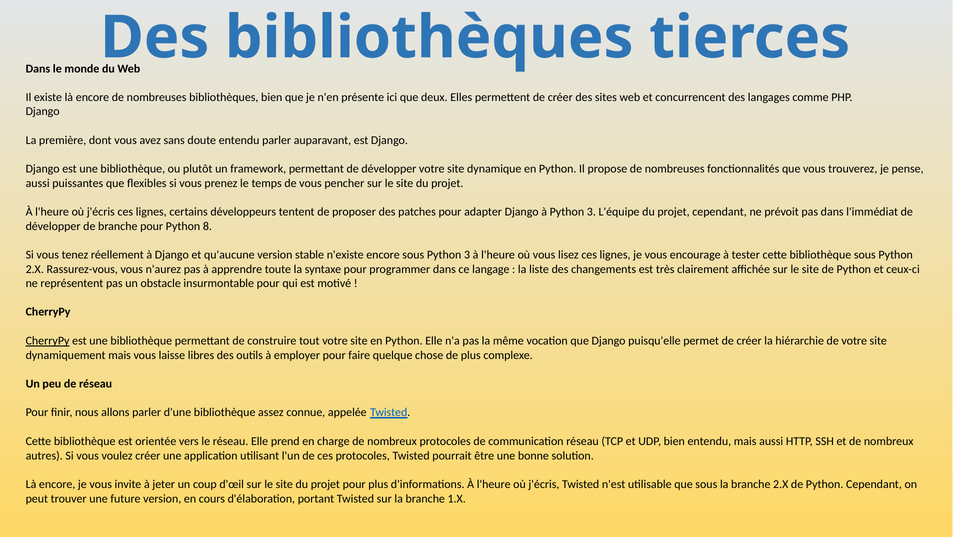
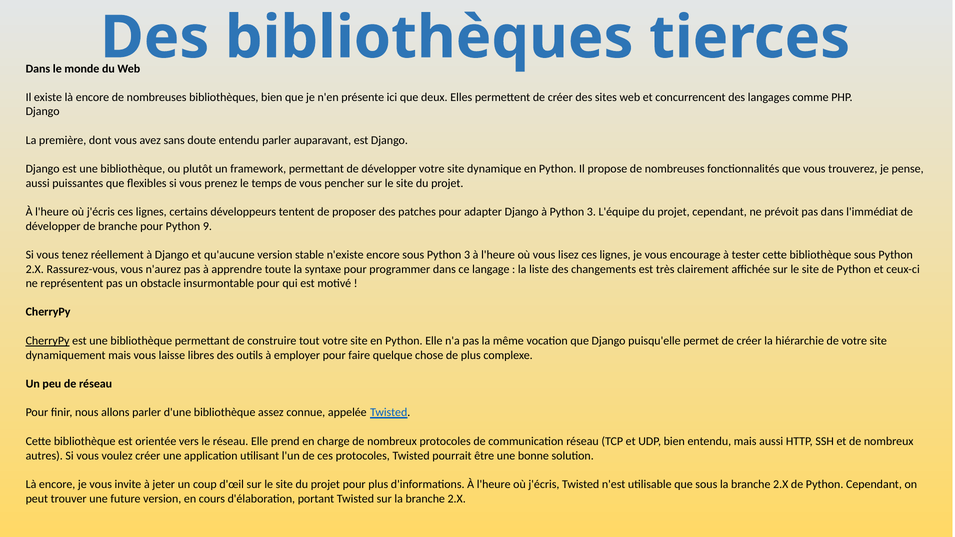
8: 8 -> 9 (207, 226)
sur la branche 1.X: 1.X -> 2.X (457, 499)
